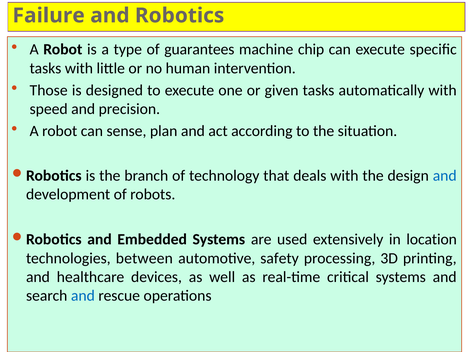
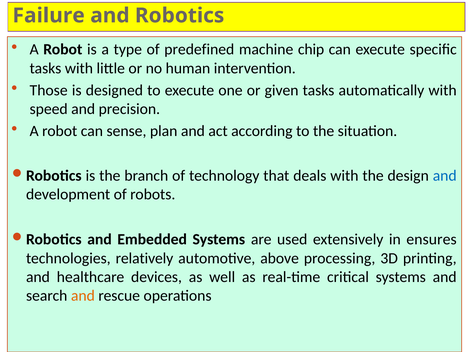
guarantees: guarantees -> predefined (199, 49)
location: location -> ensures (432, 239)
between: between -> relatively (144, 258)
safety: safety -> above (280, 258)
and colour: blue -> orange (83, 296)
